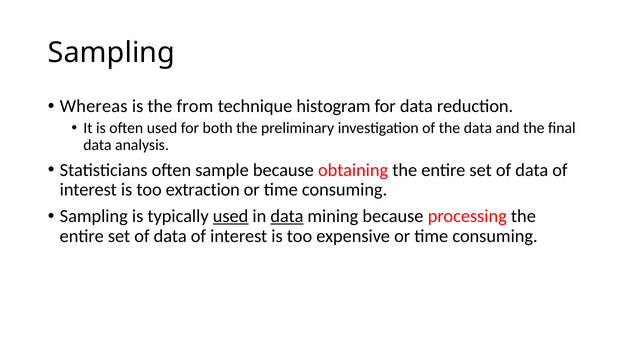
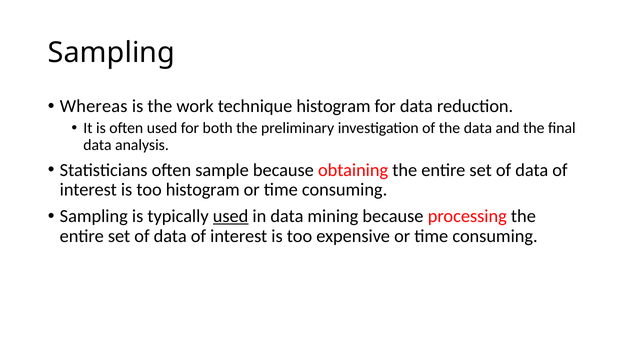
from: from -> work (195, 106)
too extraction: extraction -> histogram (203, 190)
data underline: present -> none (287, 216)
